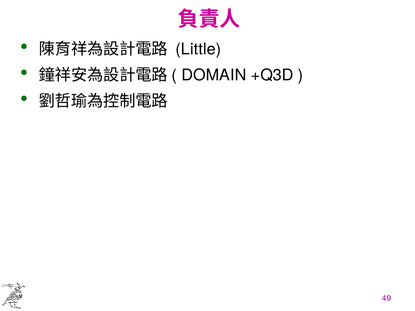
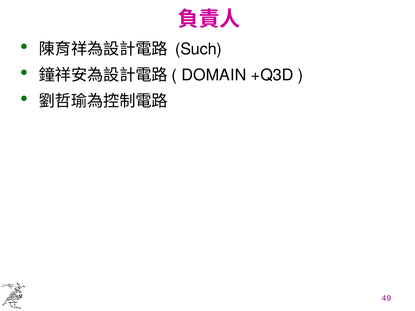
Little: Little -> Such (198, 49)
